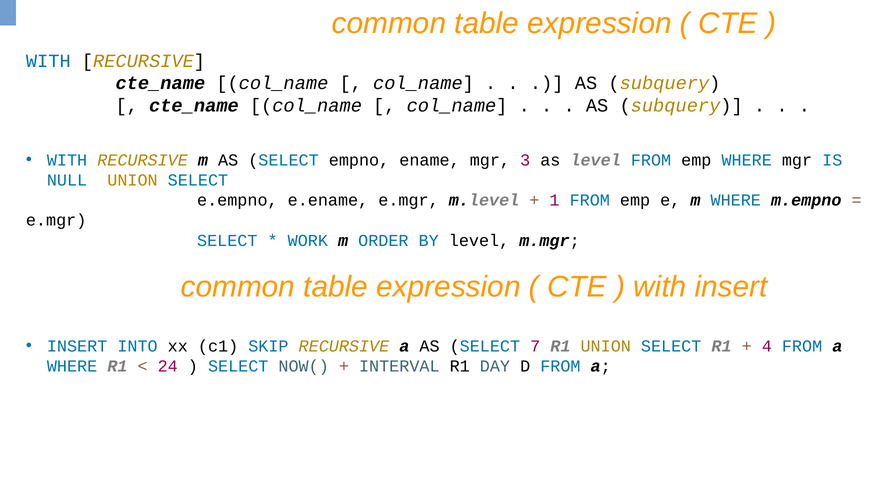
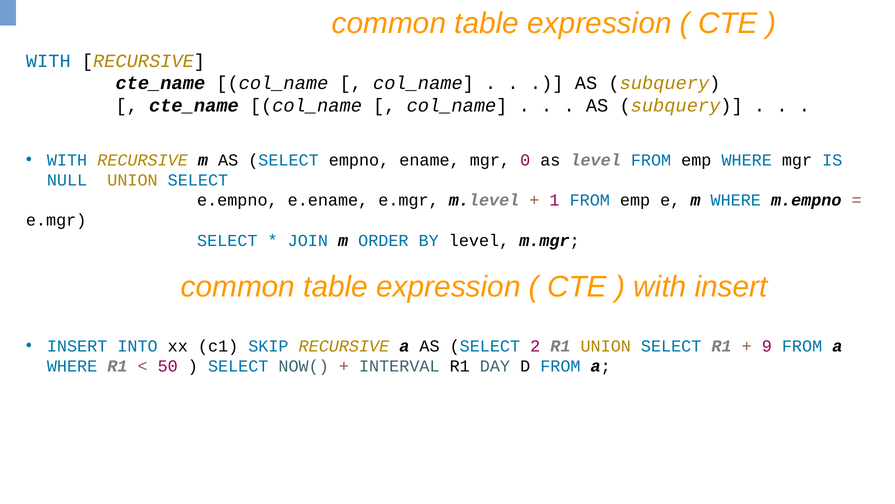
3: 3 -> 0 (525, 160)
WORK: WORK -> JOIN (308, 240)
7: 7 -> 2 (535, 346)
4: 4 -> 9 (767, 346)
24: 24 -> 50 (168, 366)
